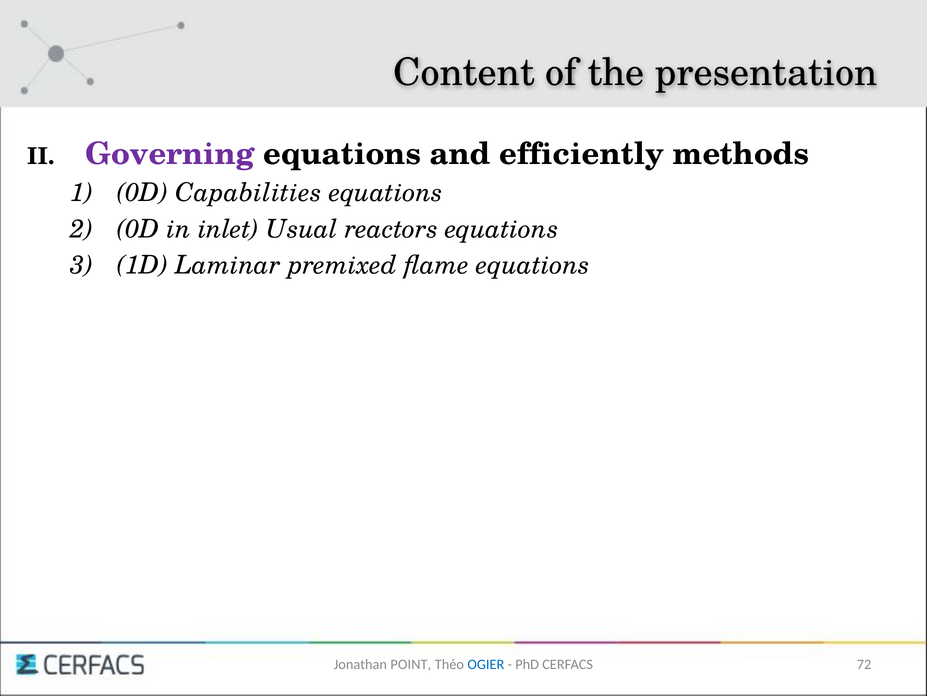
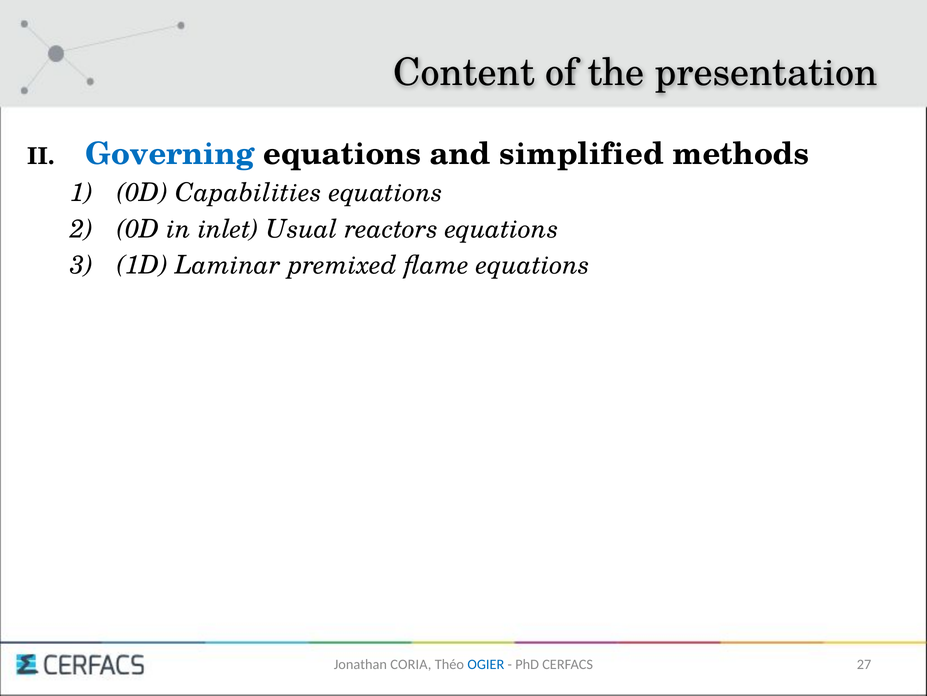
Governing colour: purple -> blue (170, 154)
efficiently: efficiently -> simplified (582, 154)
POINT: POINT -> CORIA (411, 664)
72: 72 -> 27 (864, 664)
